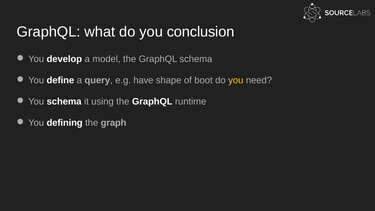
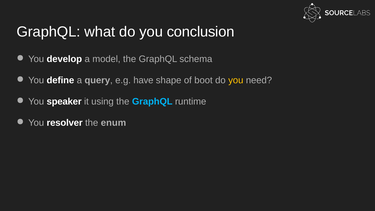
You schema: schema -> speaker (64, 101)
GraphQL colour: white -> light blue (152, 101)
defining: defining -> resolver (65, 123)
graph: graph -> enum (113, 123)
